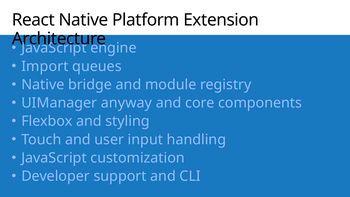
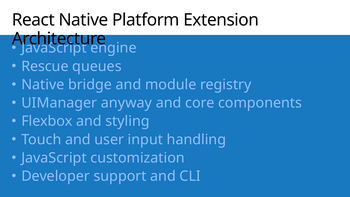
Import: Import -> Rescue (45, 66)
